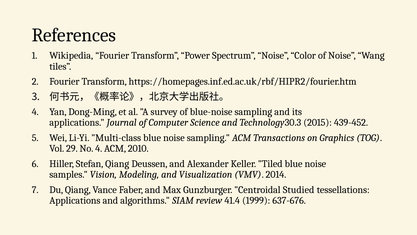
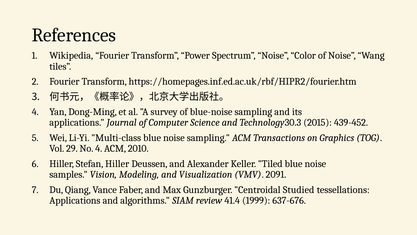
Stefan Qiang: Qiang -> Hiller (117, 164)
2014: 2014 -> 2091 (276, 174)
